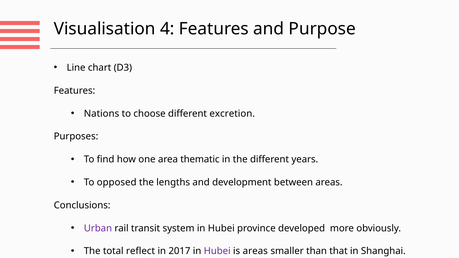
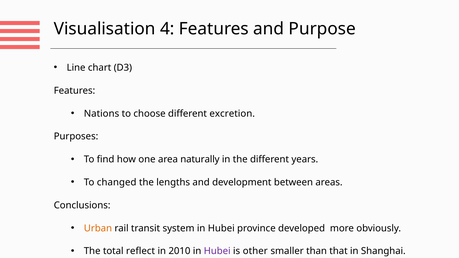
thematic: thematic -> naturally (200, 160)
opposed: opposed -> changed (117, 182)
Urban colour: purple -> orange (98, 228)
2017: 2017 -> 2010 (179, 251)
is areas: areas -> other (255, 251)
